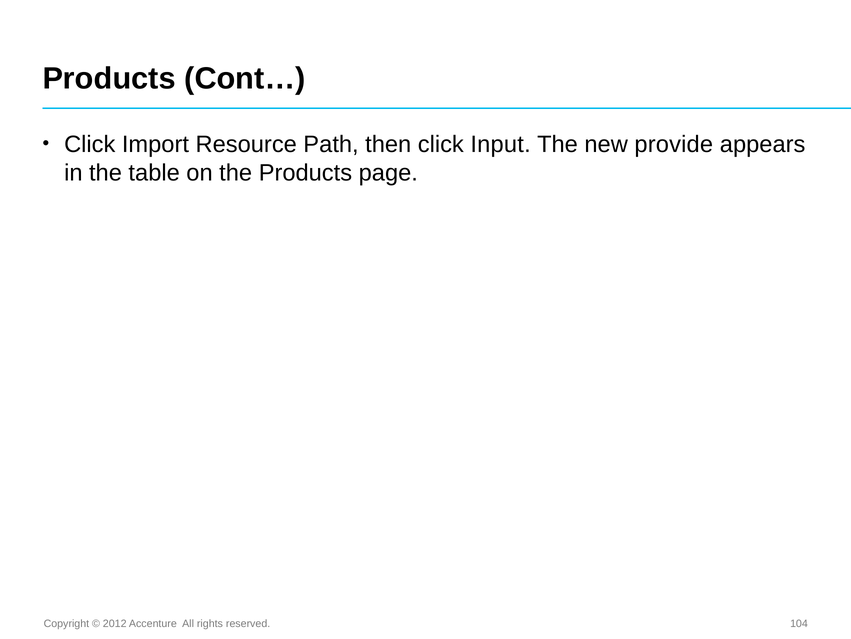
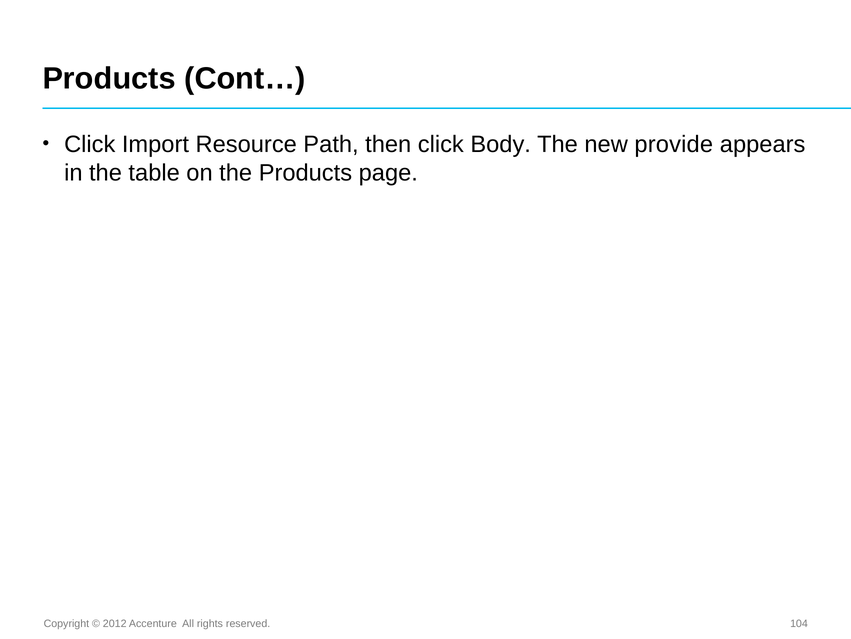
Input: Input -> Body (501, 144)
